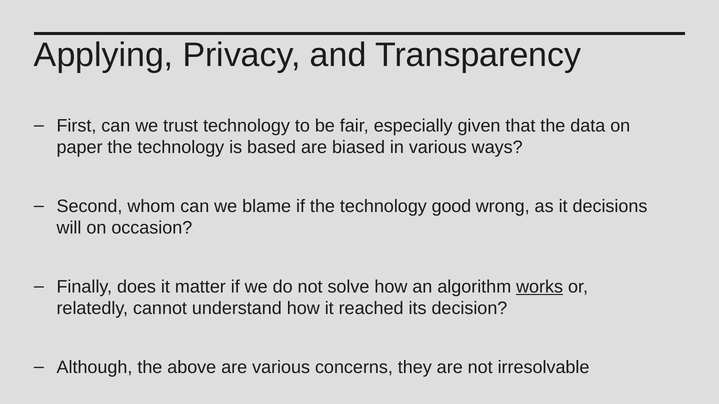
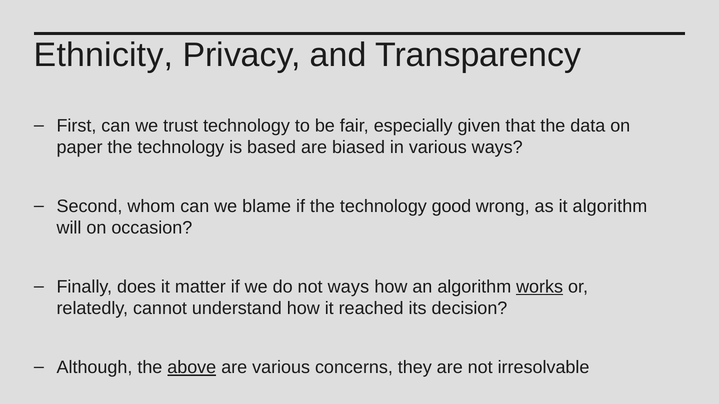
Applying: Applying -> Ethnicity (103, 55)
it decisions: decisions -> algorithm (610, 207)
not solve: solve -> ways (348, 287)
above underline: none -> present (192, 368)
